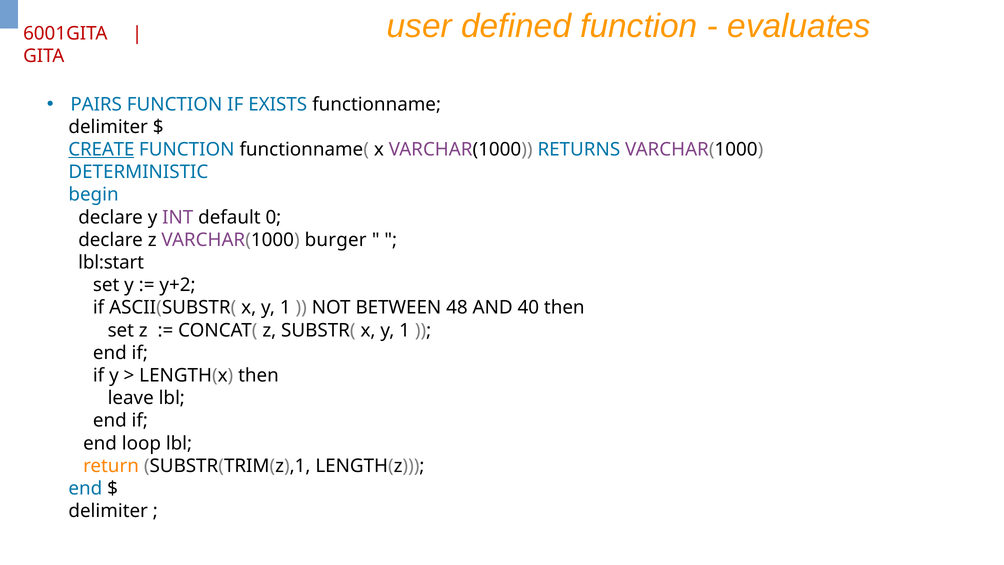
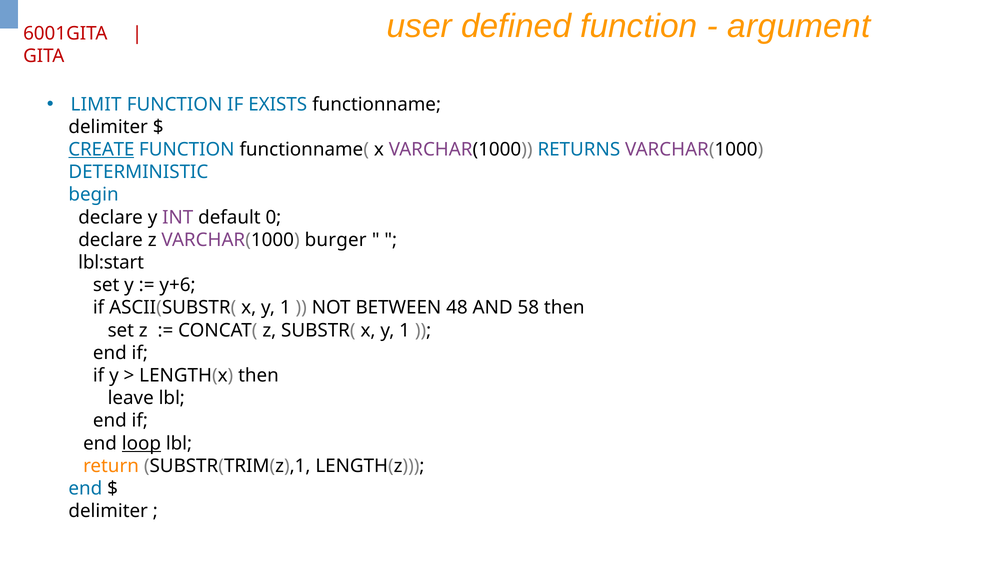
evaluates: evaluates -> argument (799, 26)
PAIRS: PAIRS -> LIMIT (96, 104)
y+2: y+2 -> y+6 (178, 285)
40: 40 -> 58 (528, 308)
loop underline: none -> present (141, 443)
